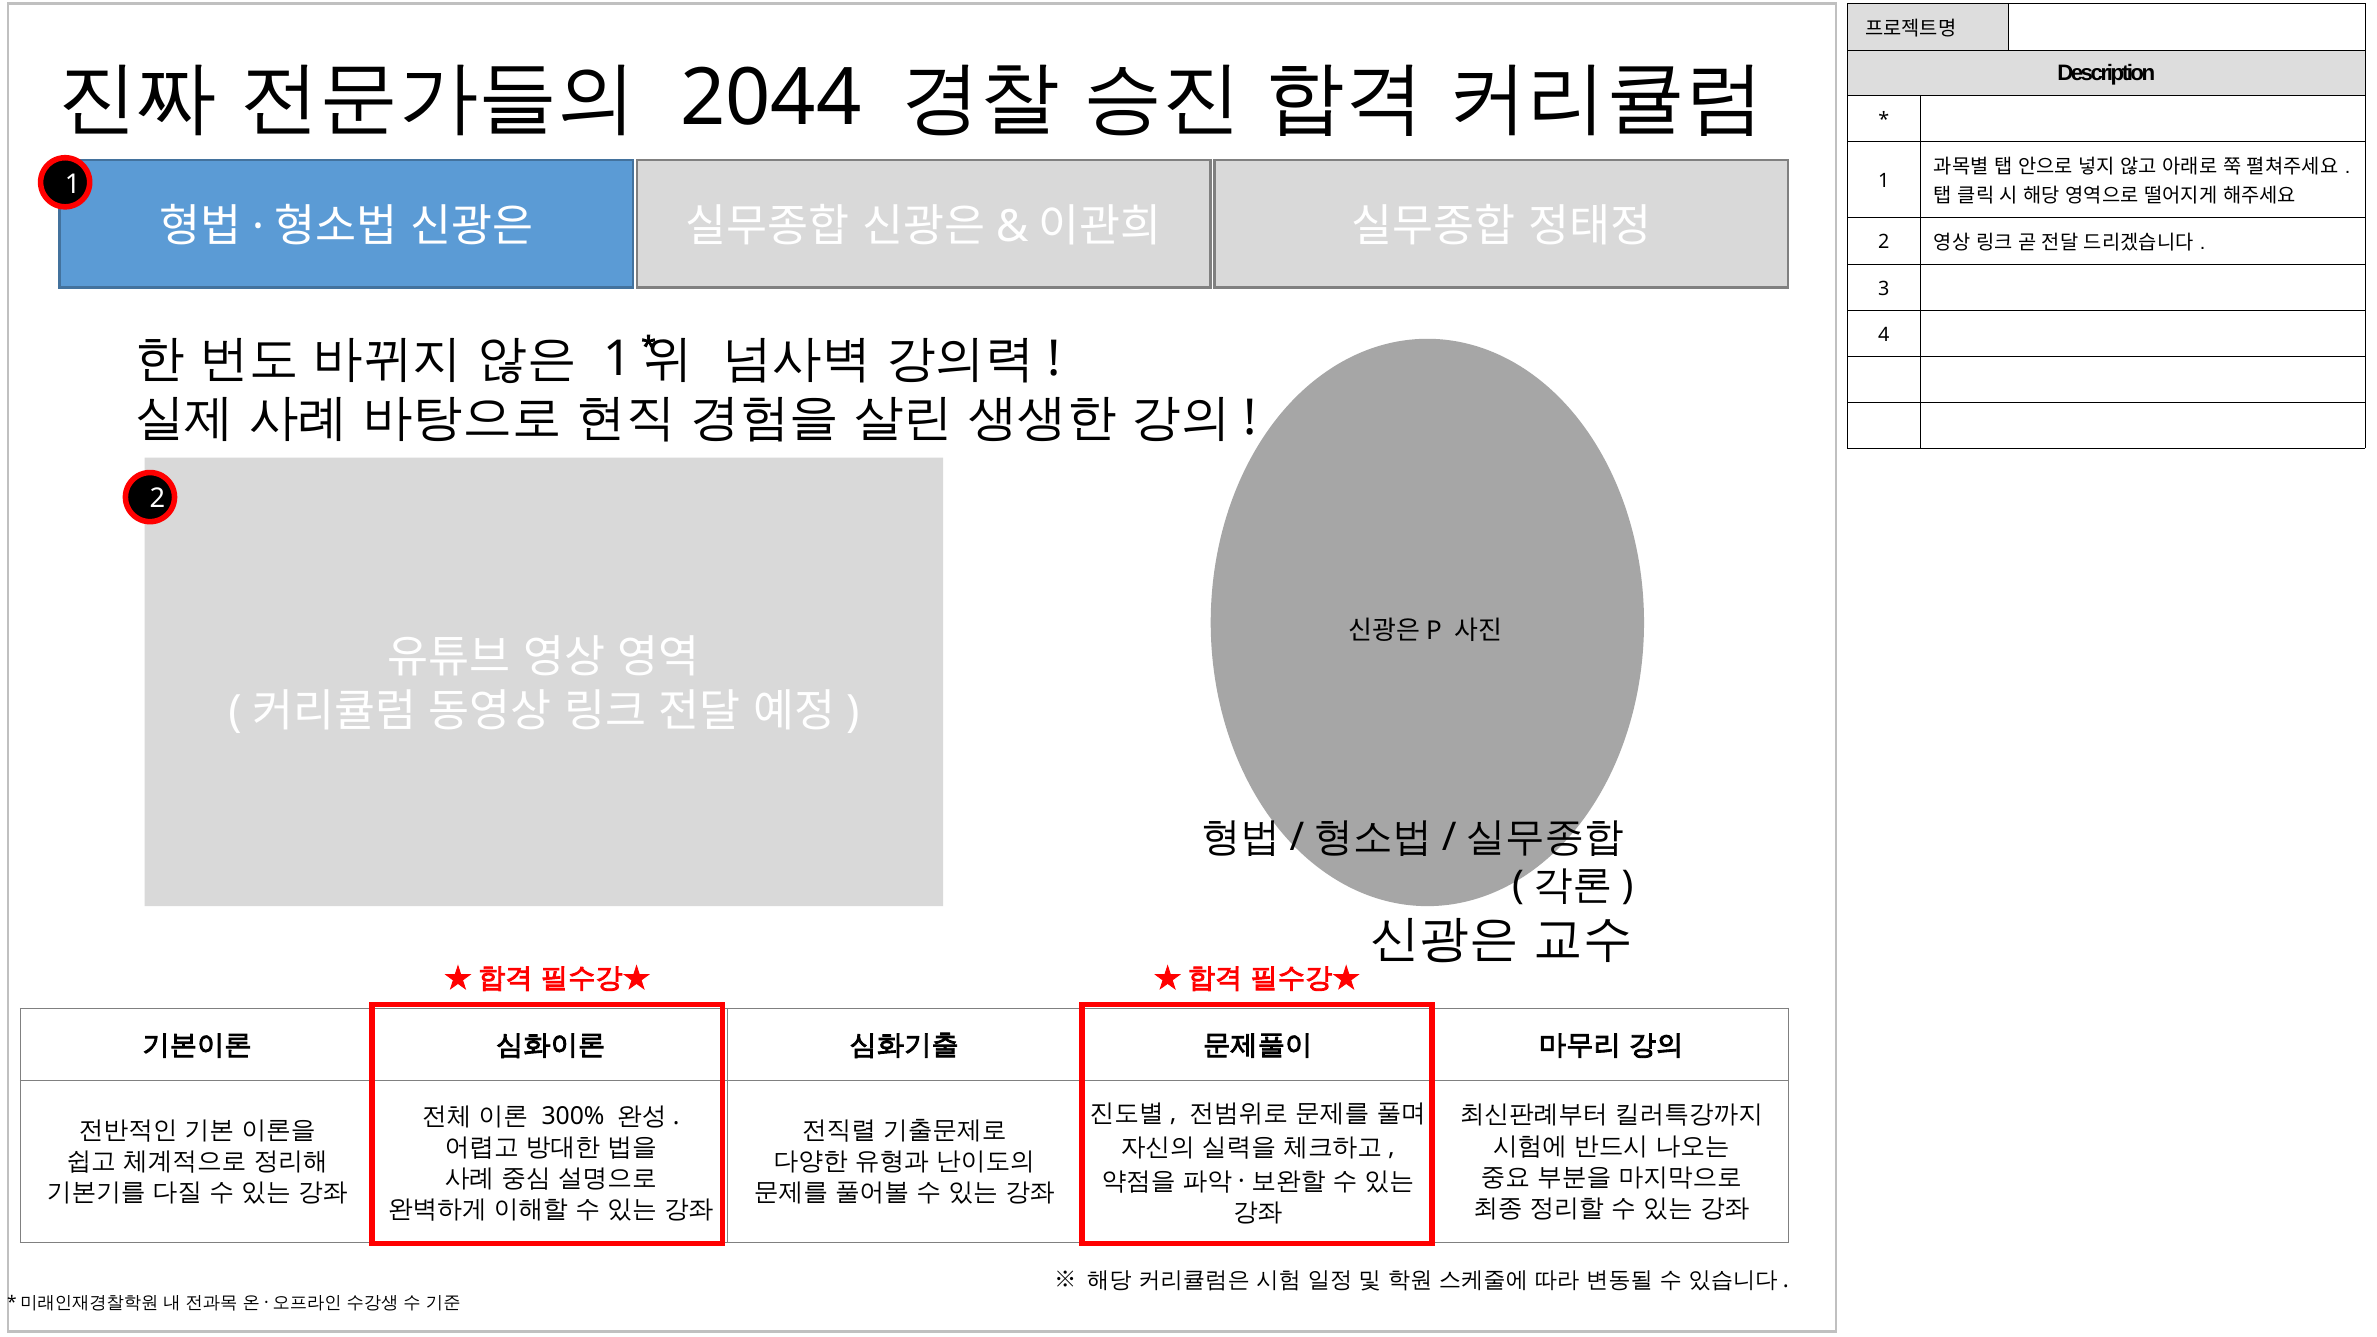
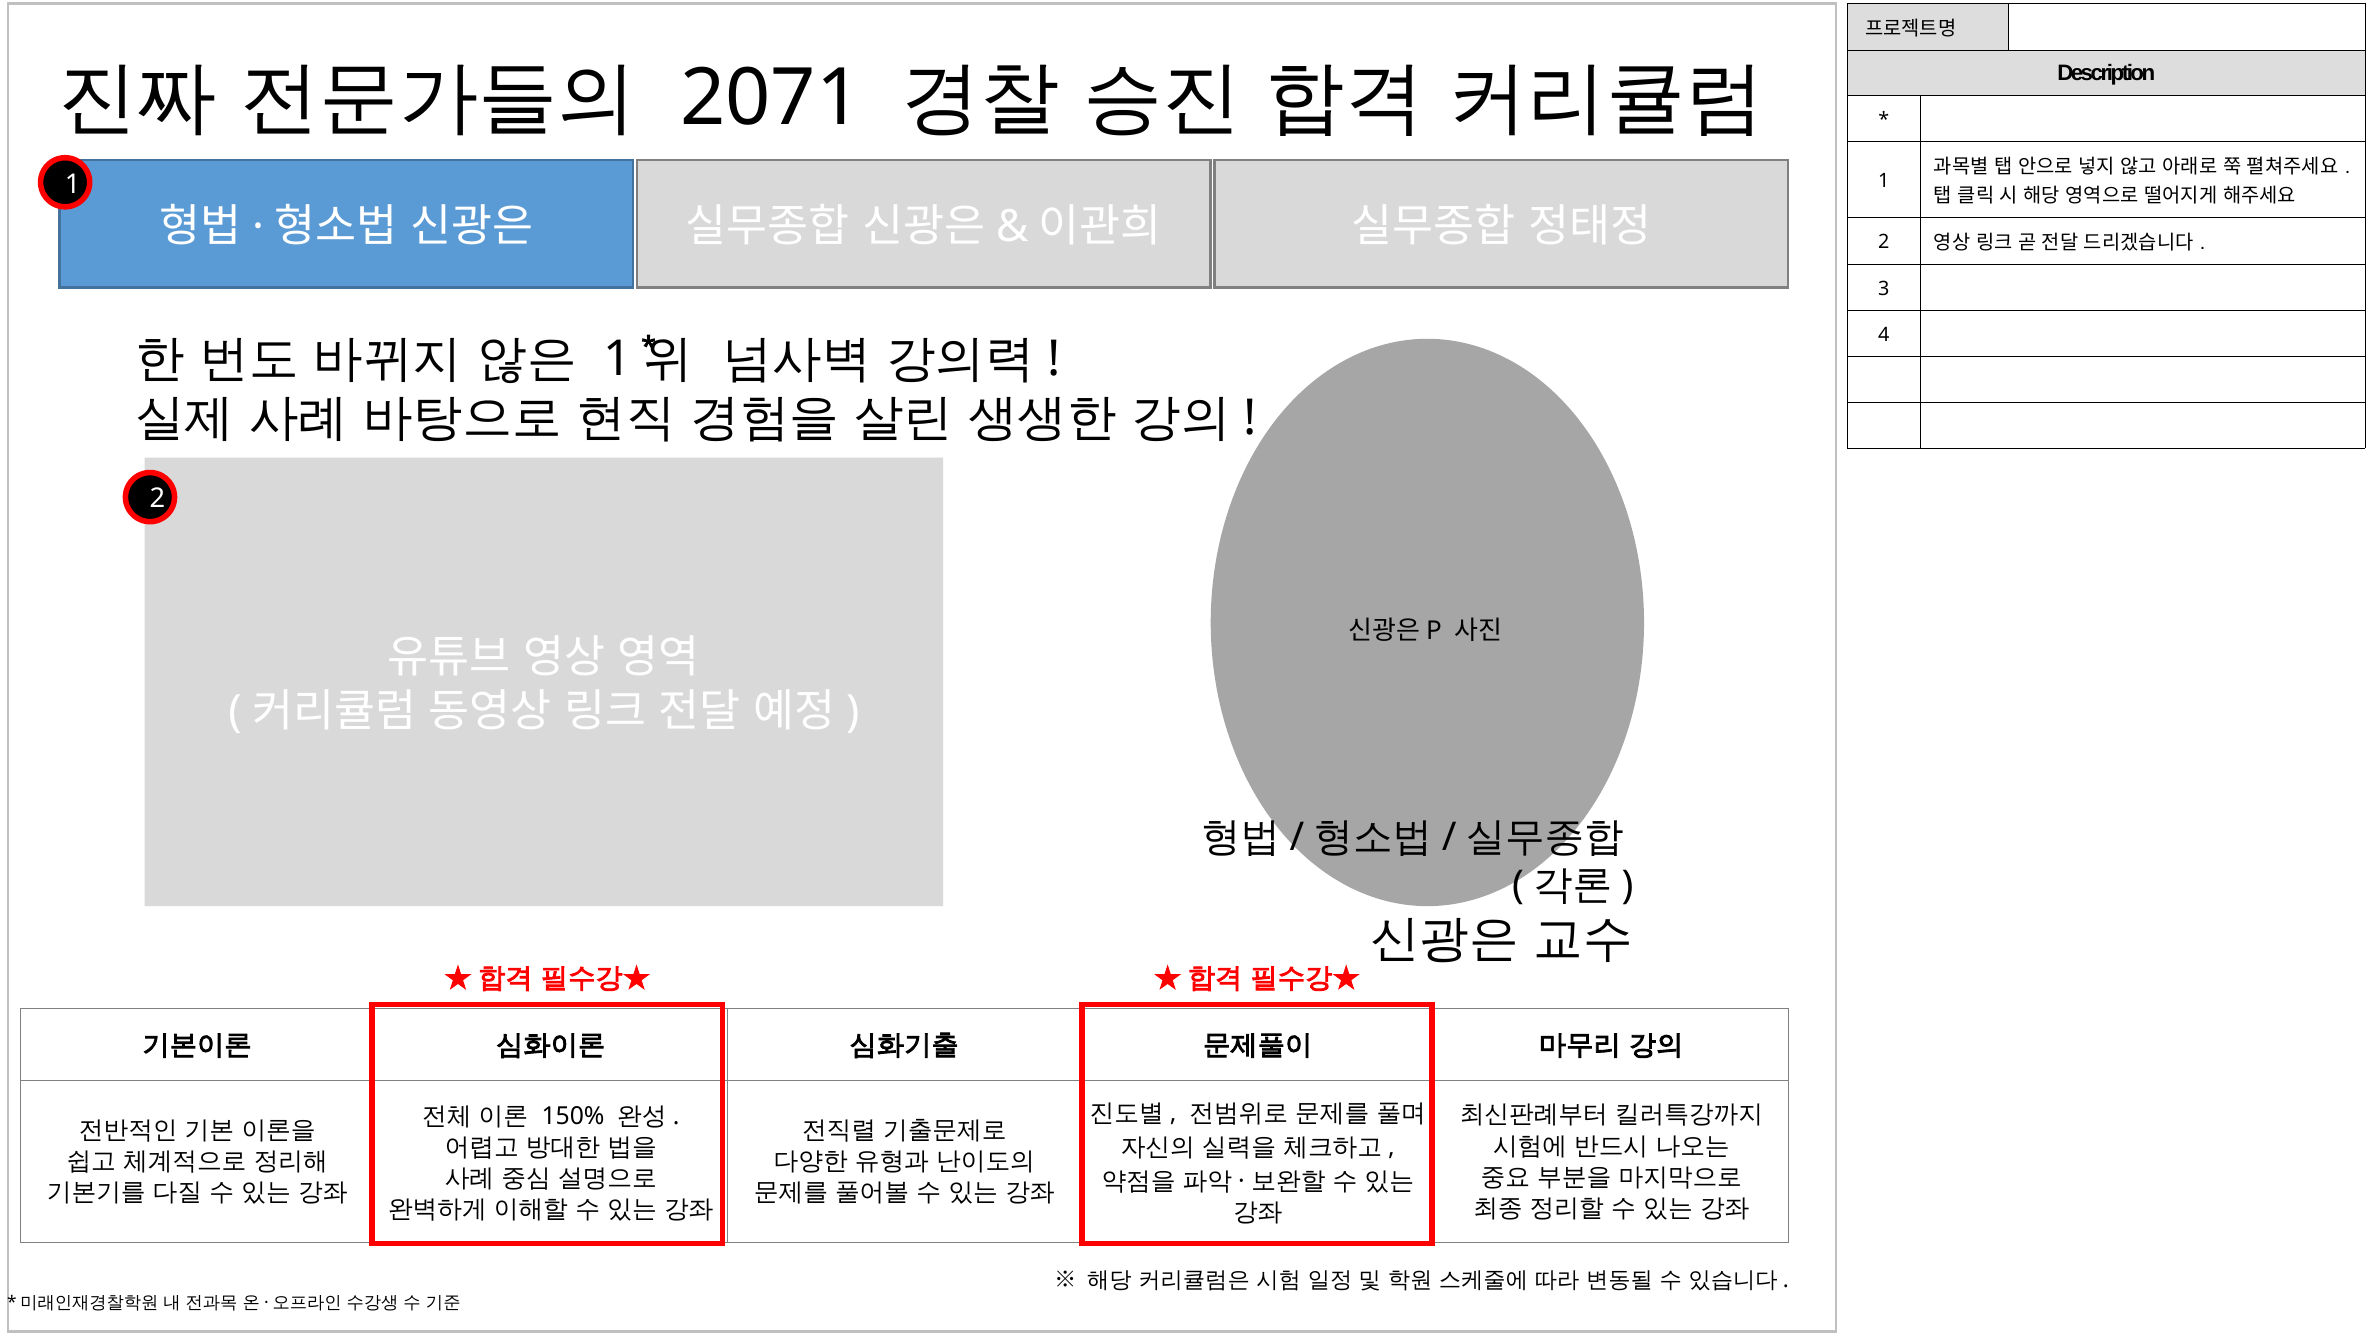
2044: 2044 -> 2071 (771, 98)
300%: 300% -> 150% (573, 1116)
